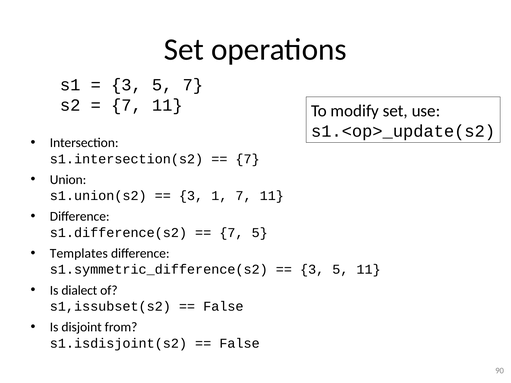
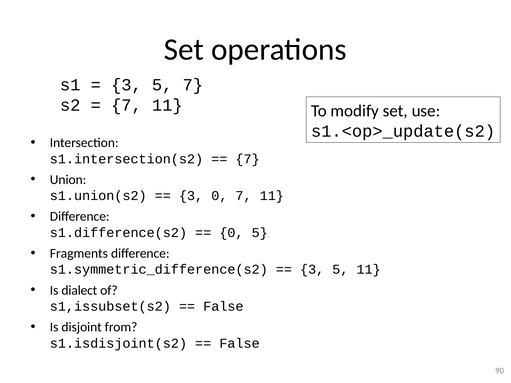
3 1: 1 -> 0 (219, 196)
7: 7 -> 0 (231, 233)
Templates: Templates -> Fragments (79, 254)
